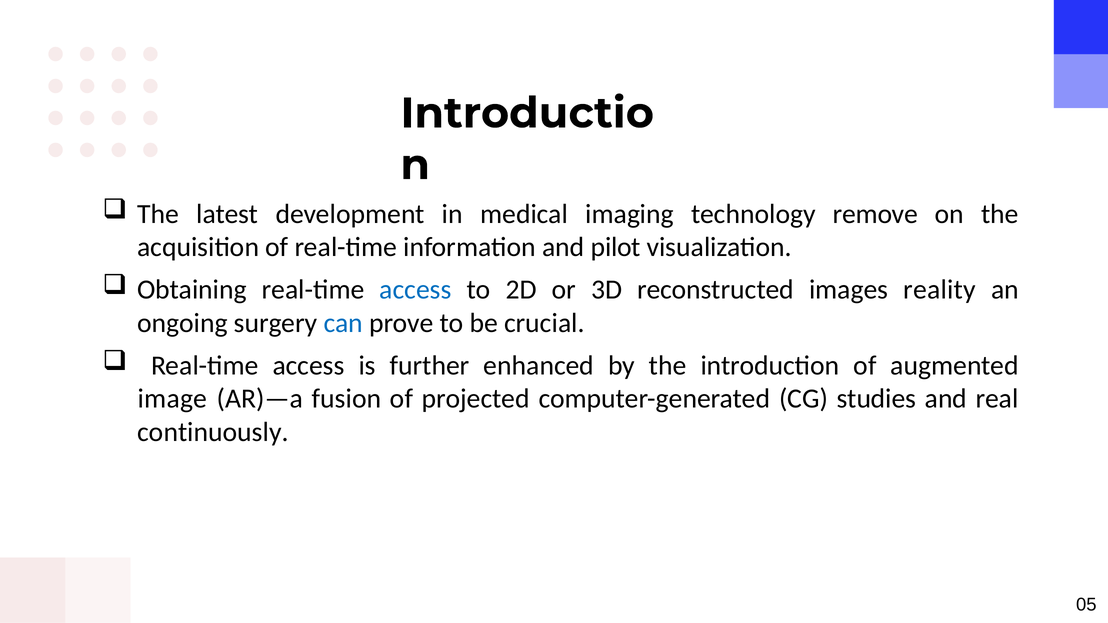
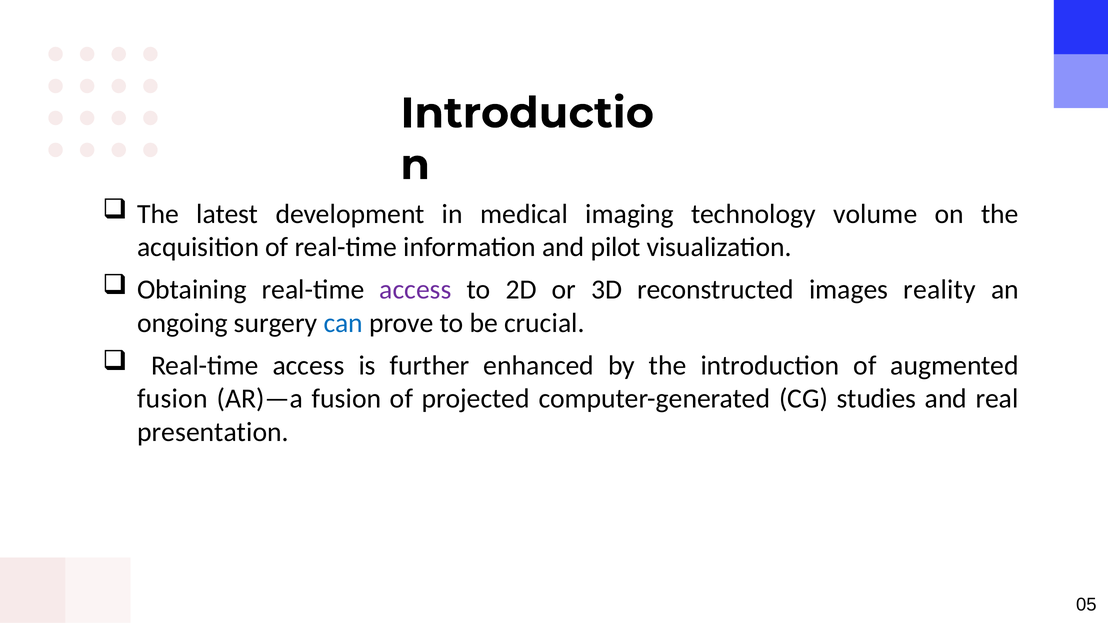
remove: remove -> volume (875, 214)
access colour: blue -> purple (416, 290)
image: image -> fusion (172, 399)
continuously: continuously -> presentation (213, 432)
